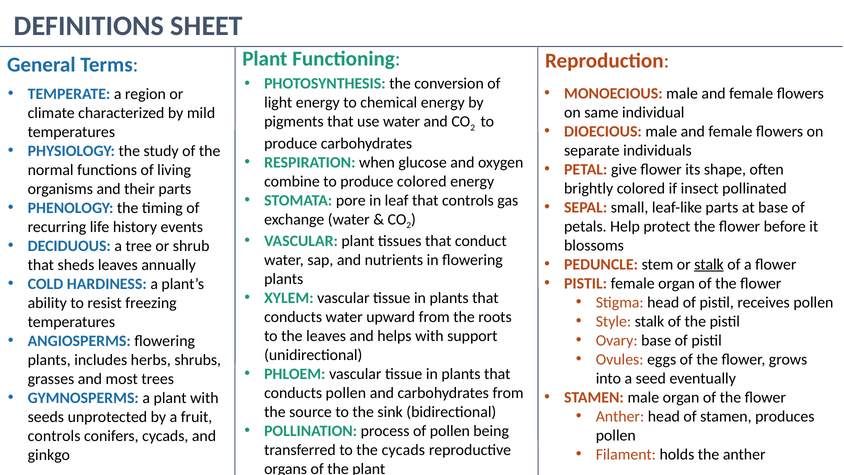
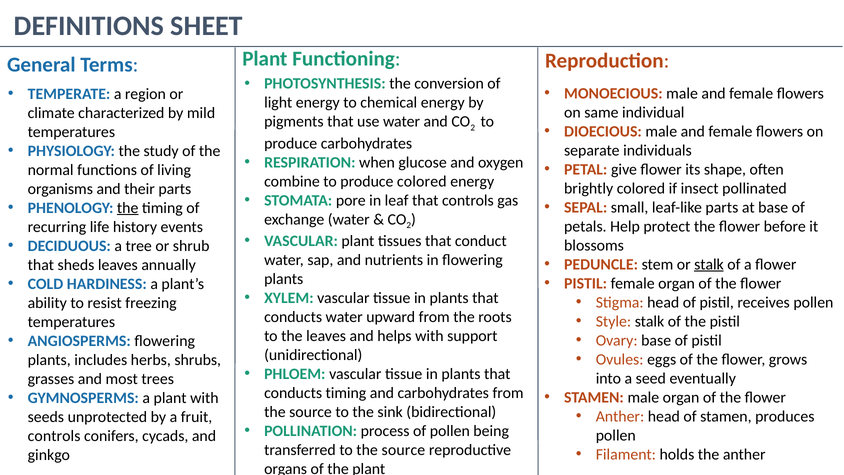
the underline: none -> present (128, 208)
conducts pollen: pollen -> timing (346, 393)
to the cycads: cycads -> source (403, 450)
